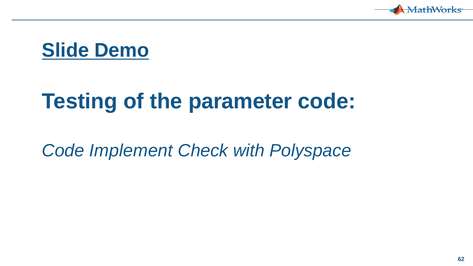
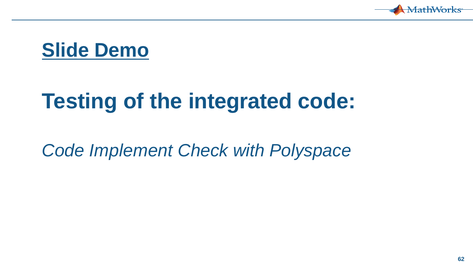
parameter: parameter -> integrated (240, 101)
